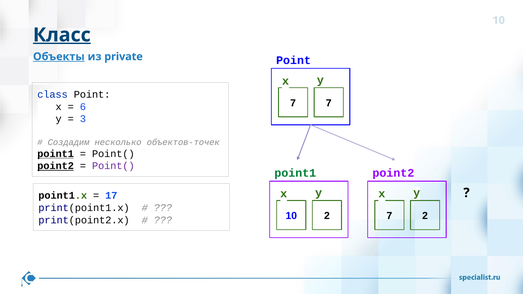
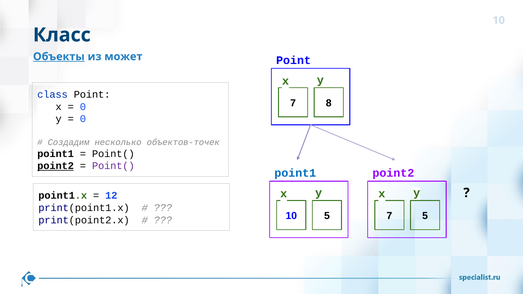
Класс underline: present -> none (62, 35)
private: private -> может (123, 57)
7 7: 7 -> 8 (329, 103)
6: 6 -> 0 (83, 107)
3: 3 -> 0 (83, 119)
point1 underline: present -> none (56, 154)
point1 colour: green -> blue (295, 173)
17: 17 -> 12 (111, 196)
10 2: 2 -> 5 (327, 216)
7 2: 2 -> 5 (425, 216)
